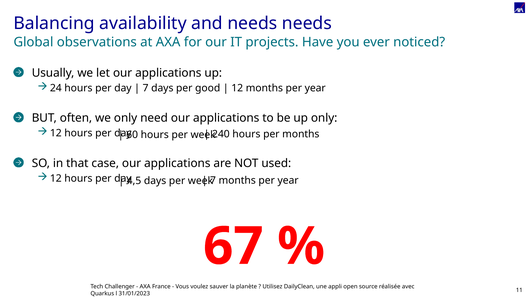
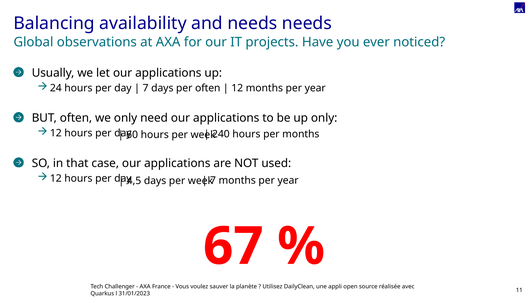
per good: good -> often (208, 88)
